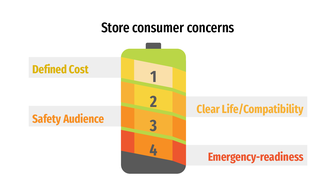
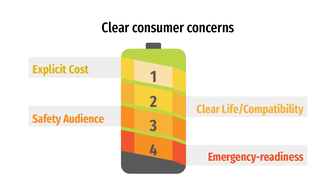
Store: Store -> Clear (115, 28)
Defined: Defined -> Explicit (50, 70)
